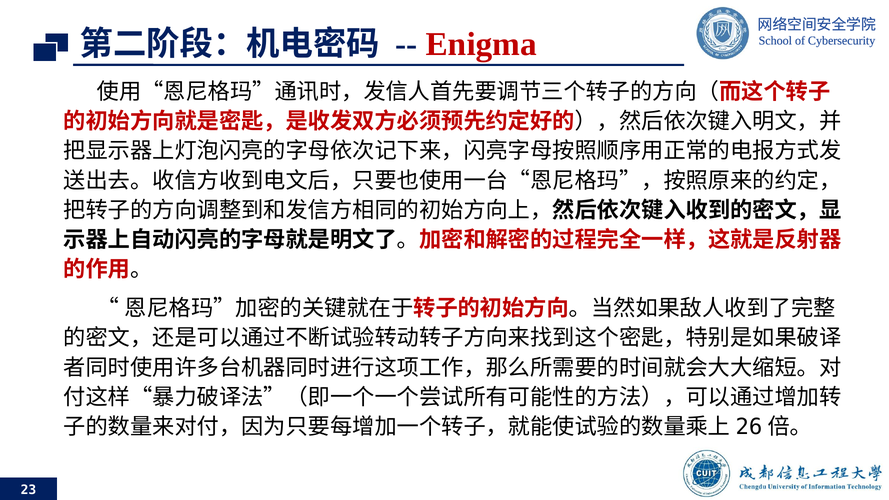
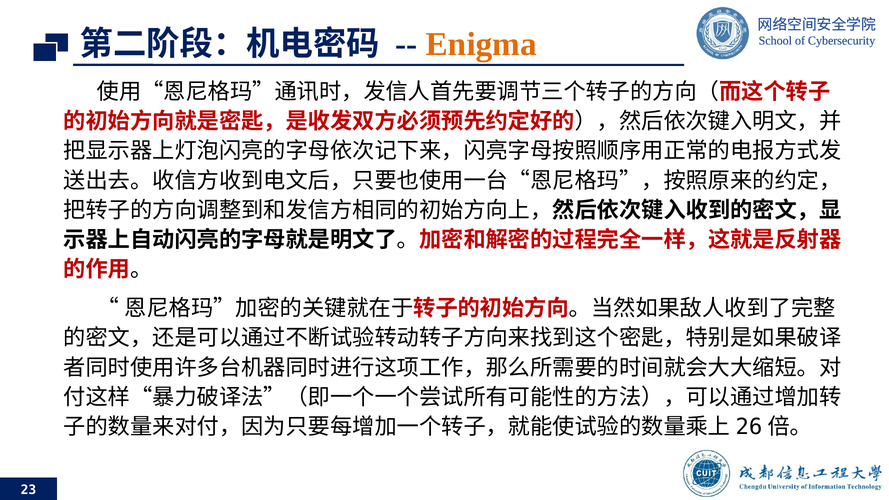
Enigma colour: red -> orange (481, 44)
